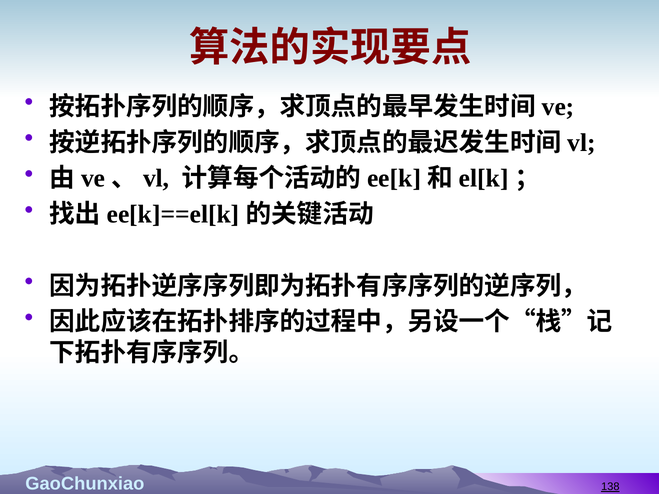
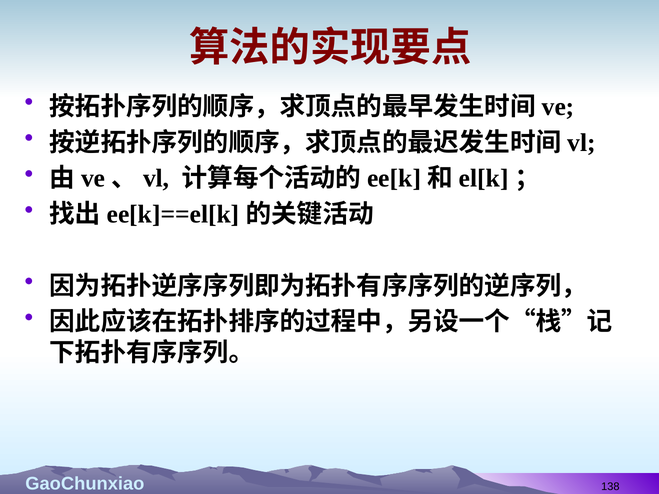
138 underline: present -> none (610, 487)
